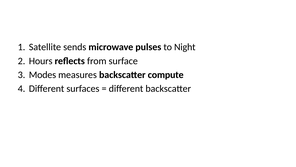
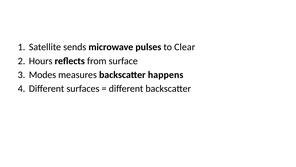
Night: Night -> Clear (185, 47)
compute: compute -> happens (166, 75)
